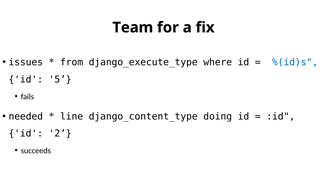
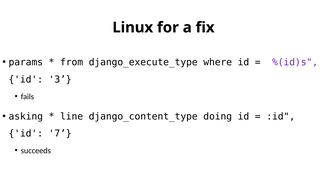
Team: Team -> Linux (133, 27)
issues: issues -> params (26, 62)
%(id)s colour: blue -> purple (295, 62)
5: 5 -> 3 (60, 79)
needed: needed -> asking (26, 116)
2: 2 -> 7 (60, 133)
